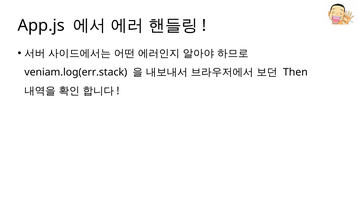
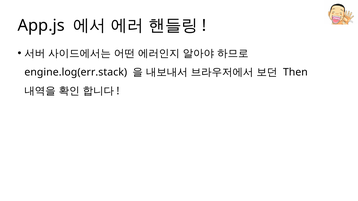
veniam.log(err.stack: veniam.log(err.stack -> engine.log(err.stack (76, 72)
